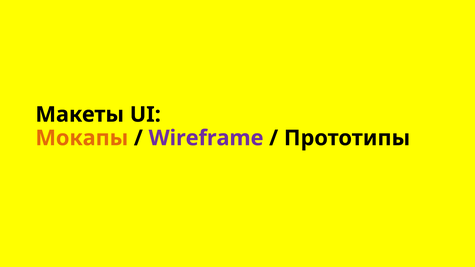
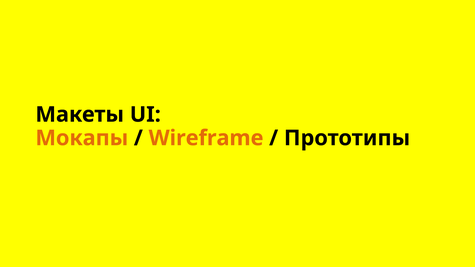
Wireframe colour: purple -> orange (206, 138)
